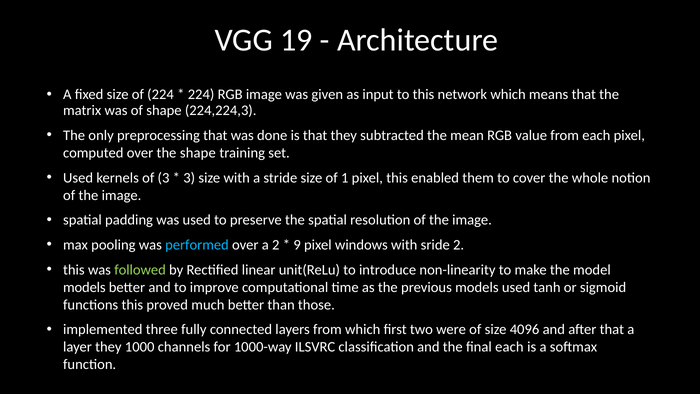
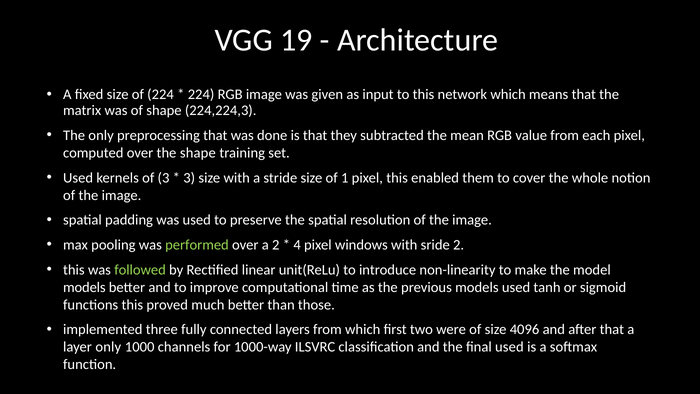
performed colour: light blue -> light green (197, 245)
9: 9 -> 4 (297, 245)
layer they: they -> only (108, 347)
final each: each -> used (509, 347)
